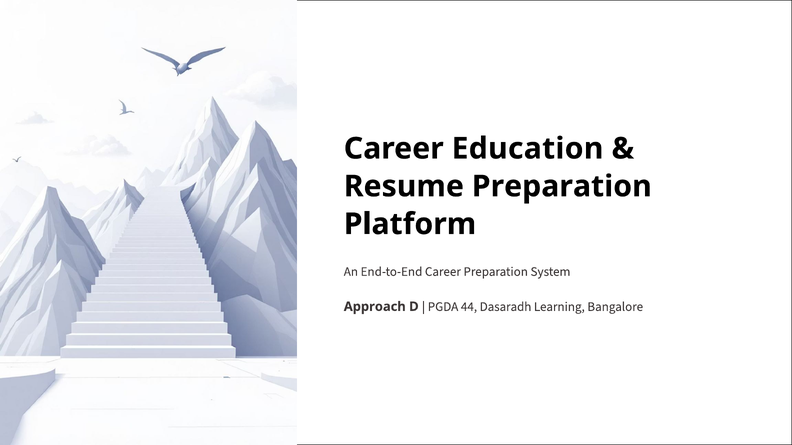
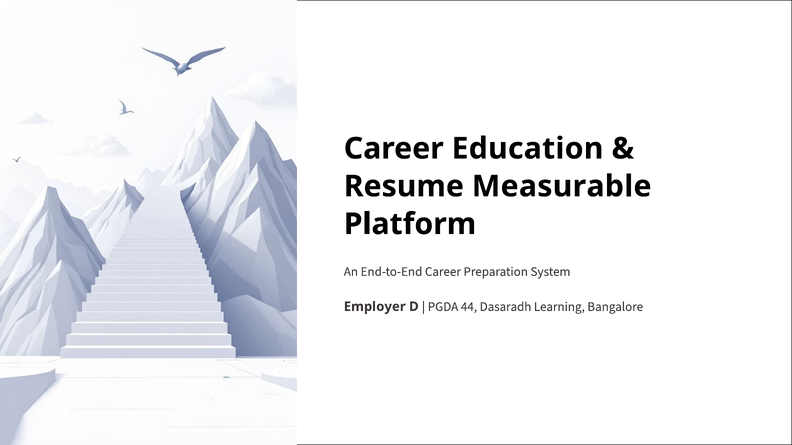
Resume Preparation: Preparation -> Measurable (562, 187)
Approach: Approach -> Employer (375, 307)
